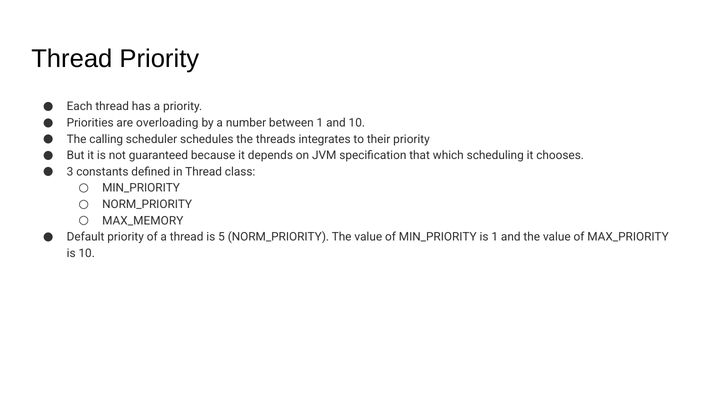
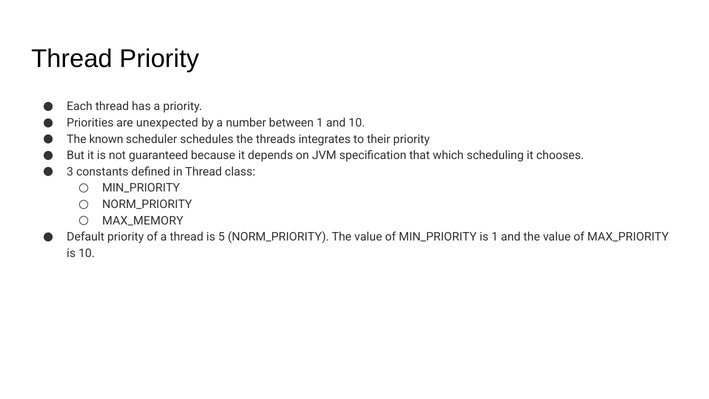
overloading: overloading -> unexpected (167, 123)
calling: calling -> known (106, 139)
